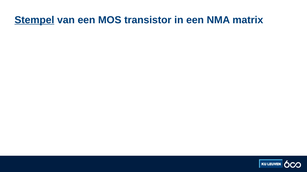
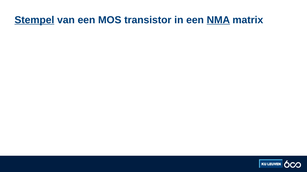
NMA underline: none -> present (218, 20)
